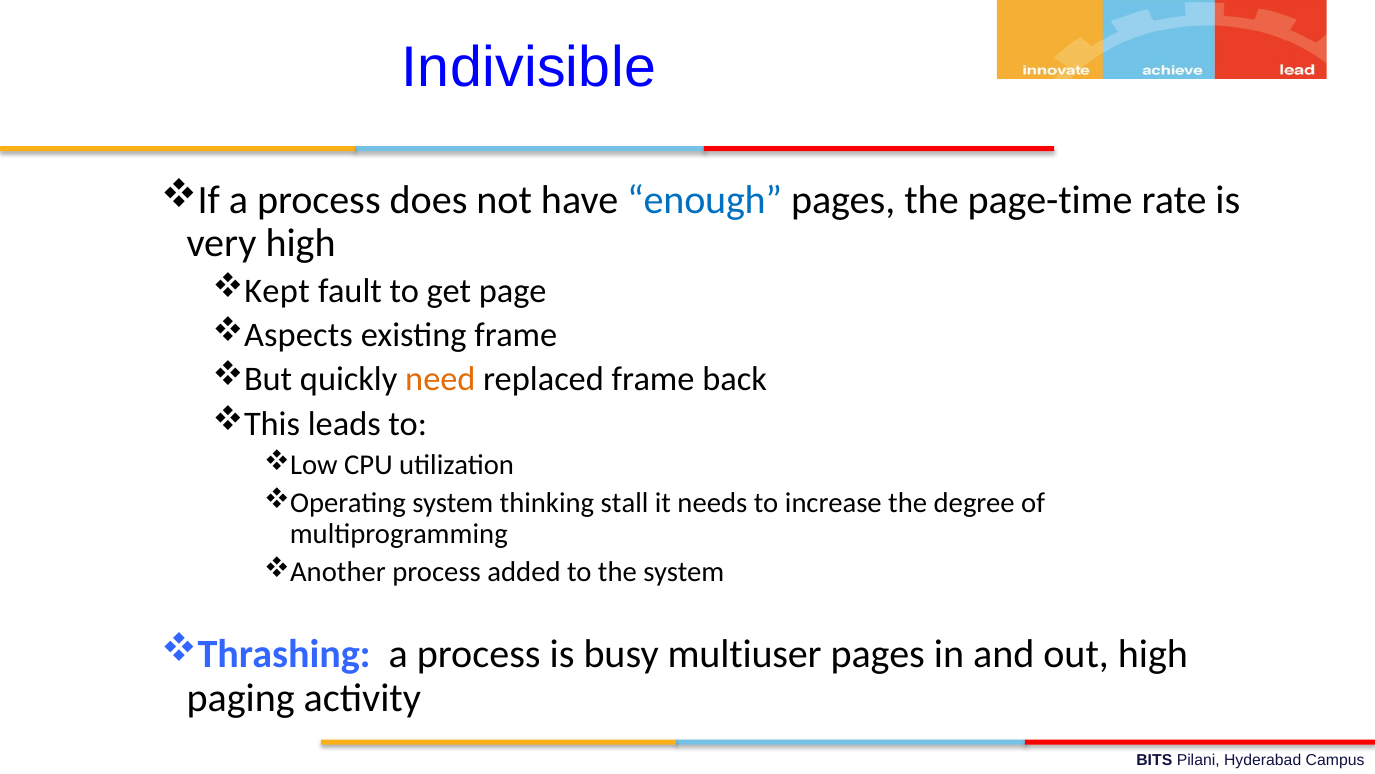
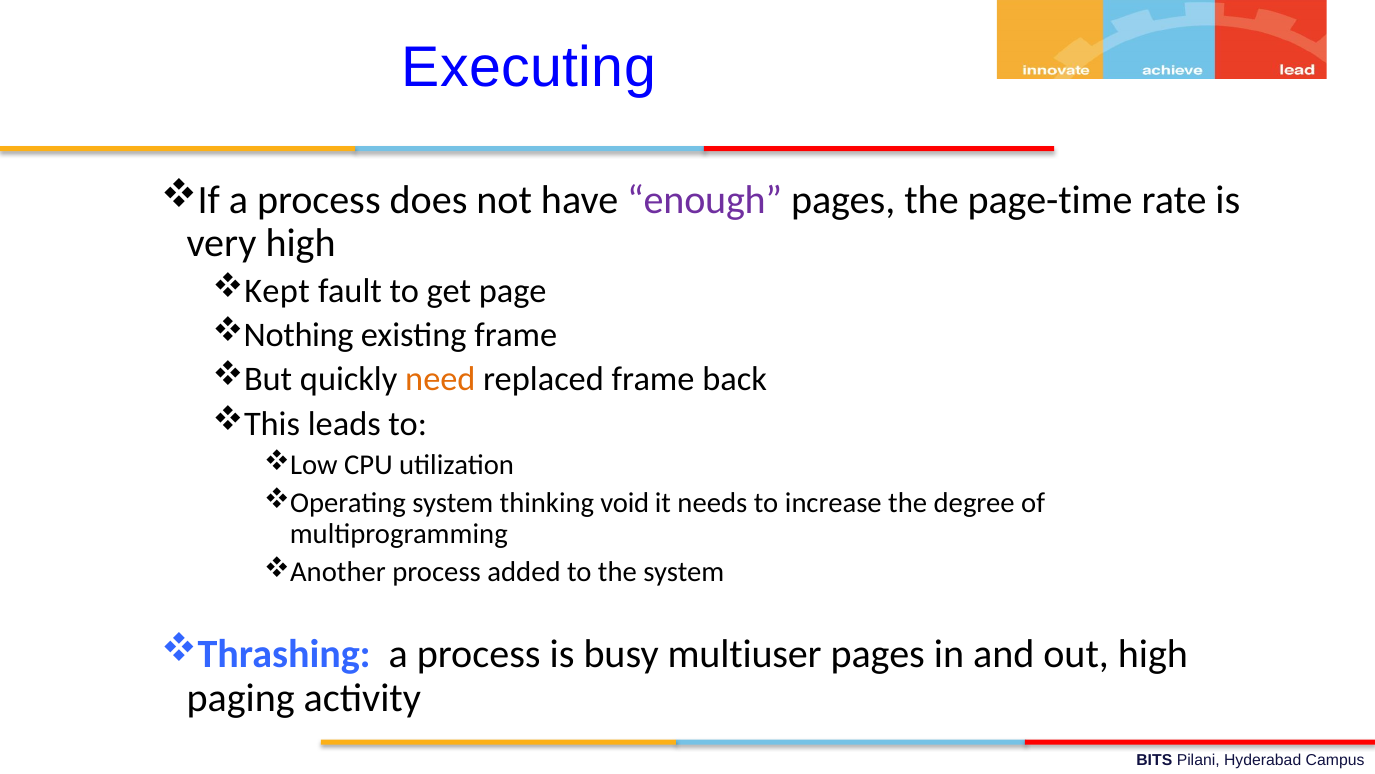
Indivisible: Indivisible -> Executing (529, 67)
enough colour: blue -> purple (705, 200)
Aspects: Aspects -> Nothing (299, 335)
stall: stall -> void (625, 503)
